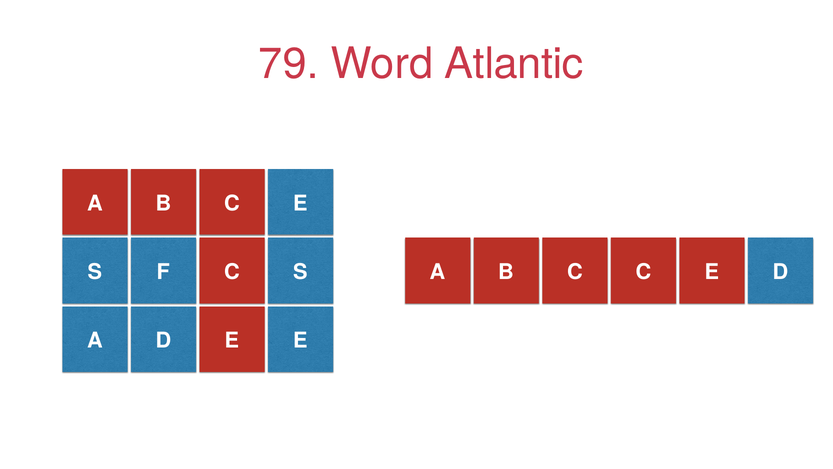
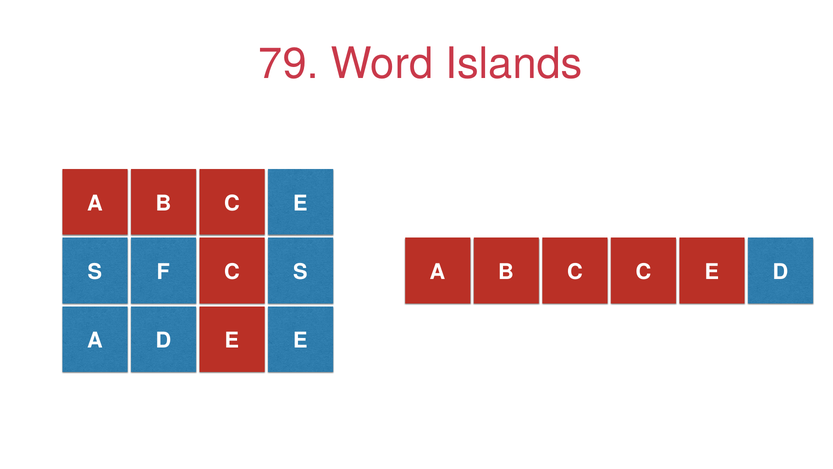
Atlantic: Atlantic -> Islands (514, 64)
